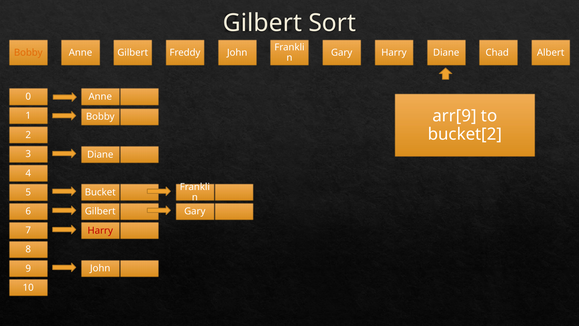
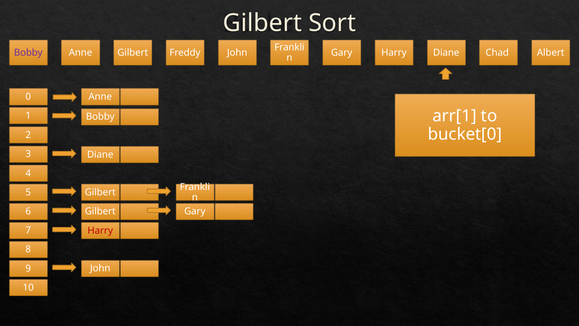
Bobby colour: orange -> purple (28, 52)
arr[9: arr[9 -> arr[1 (455, 116)
bucket[2: bucket[2 -> bucket[0 (465, 134)
Bucket: Bucket -> Gilbert (100, 192)
